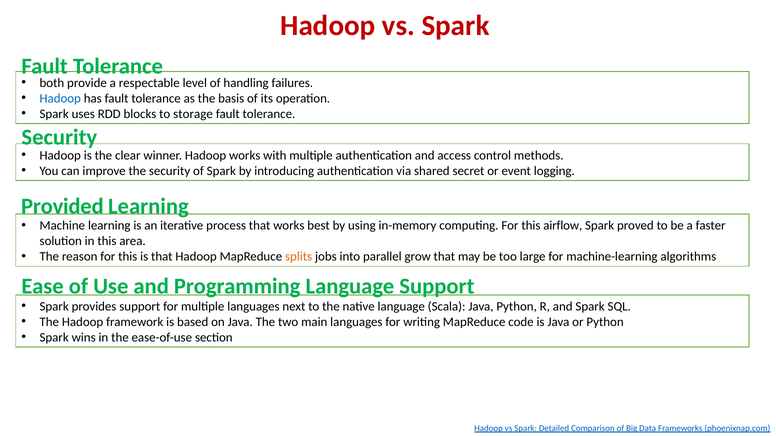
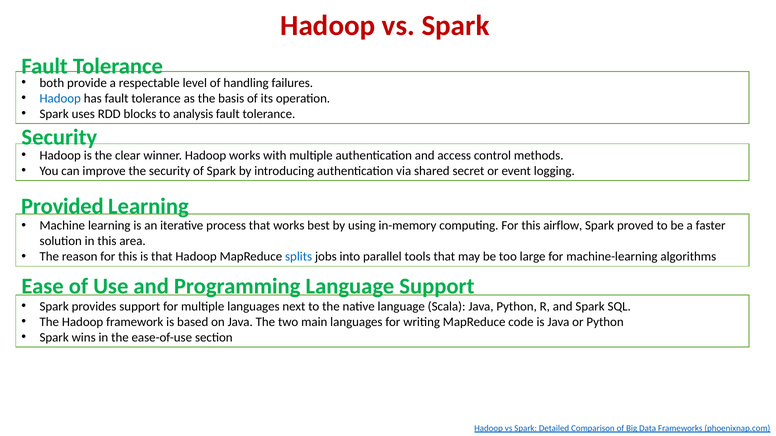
storage: storage -> analysis (193, 114)
splits colour: orange -> blue (299, 257)
grow: grow -> tools (418, 257)
